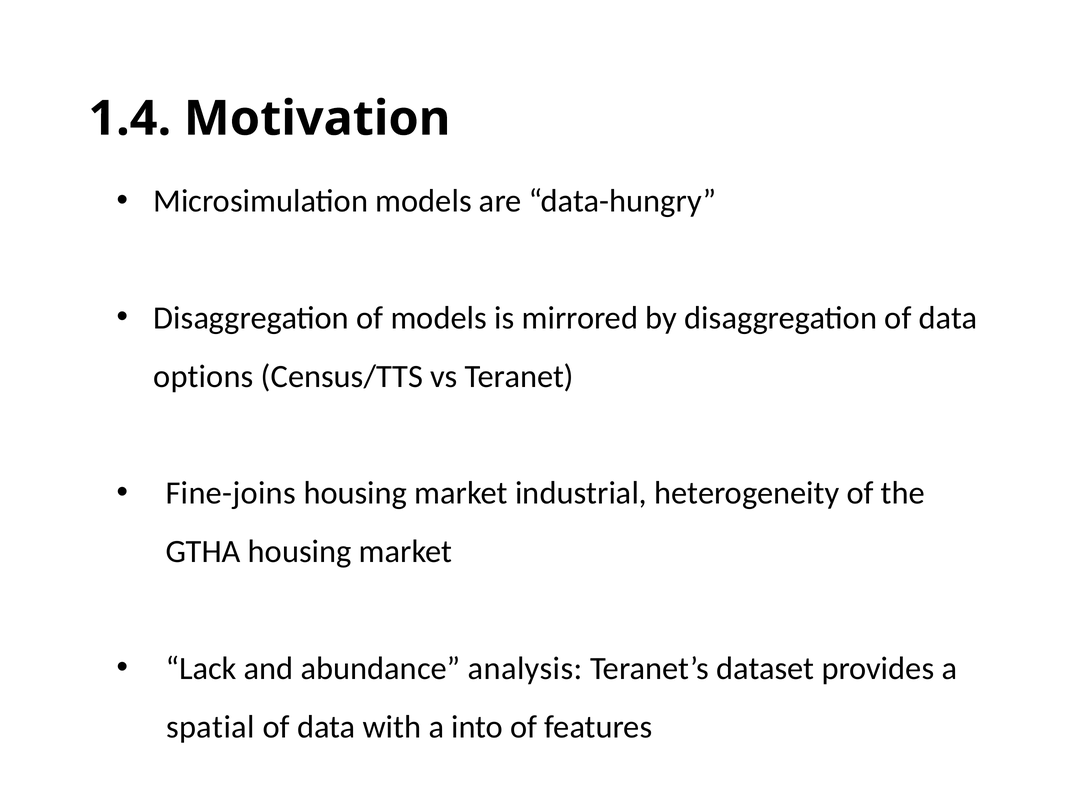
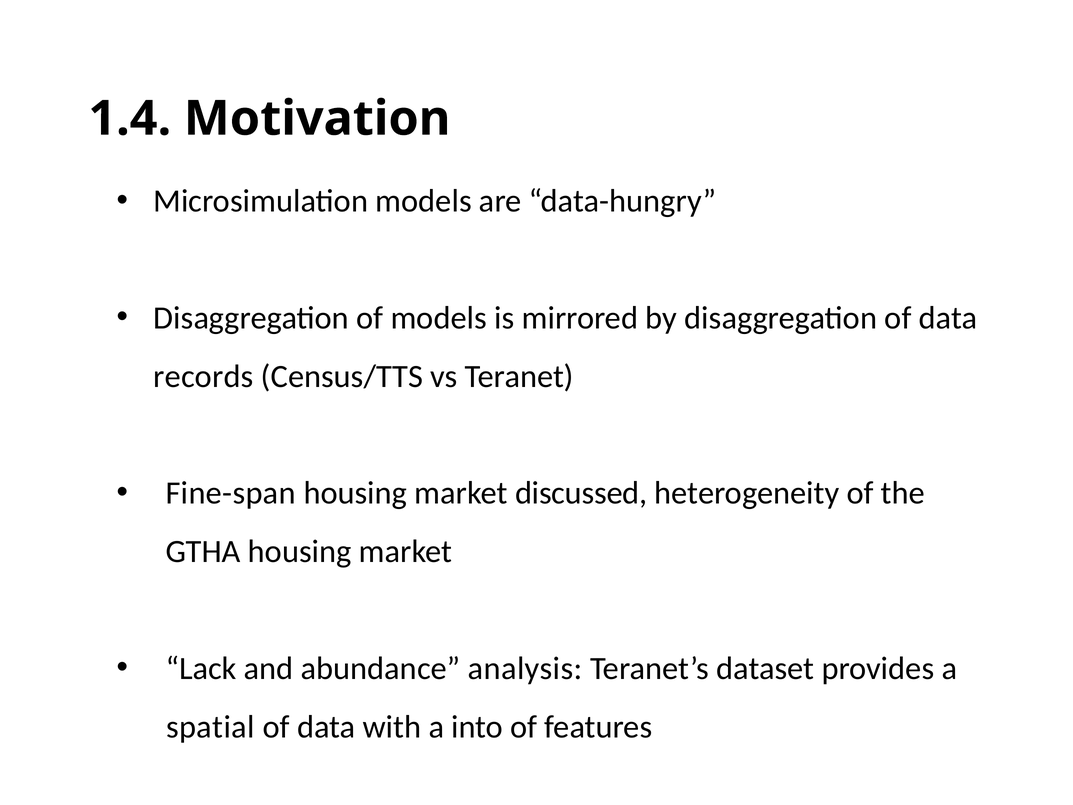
options: options -> records (203, 376)
Fine-joins: Fine-joins -> Fine-span (231, 493)
industrial: industrial -> discussed (581, 493)
